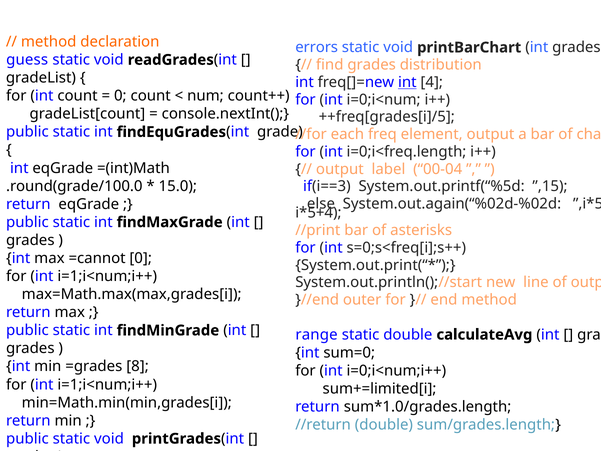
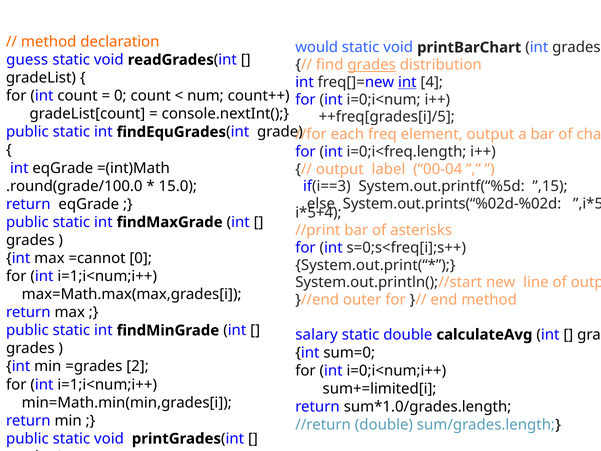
errors: errors -> would (317, 47)
grades underline: none -> present (372, 65)
System.out.again(“%02d-%02d: System.out.again(“%02d-%02d -> System.out.prints(“%02d-%02d (452, 204)
range: range -> salary (317, 334)
8: 8 -> 2 (138, 366)
